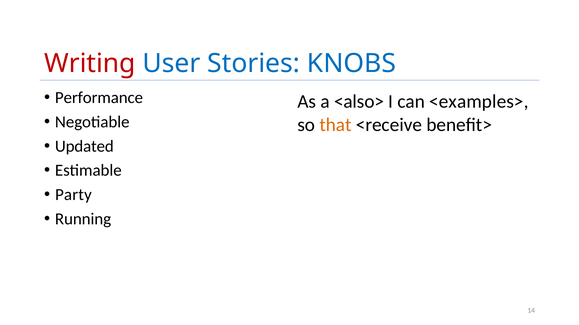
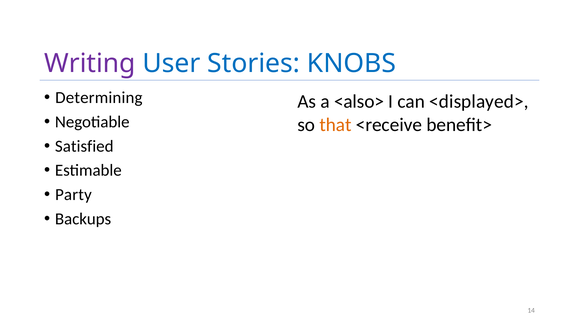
Writing colour: red -> purple (90, 64)
Performance: Performance -> Determining (99, 98)
<examples>: <examples> -> <displayed> (479, 102)
Updated: Updated -> Satisfied (84, 146)
Running: Running -> Backups (83, 219)
